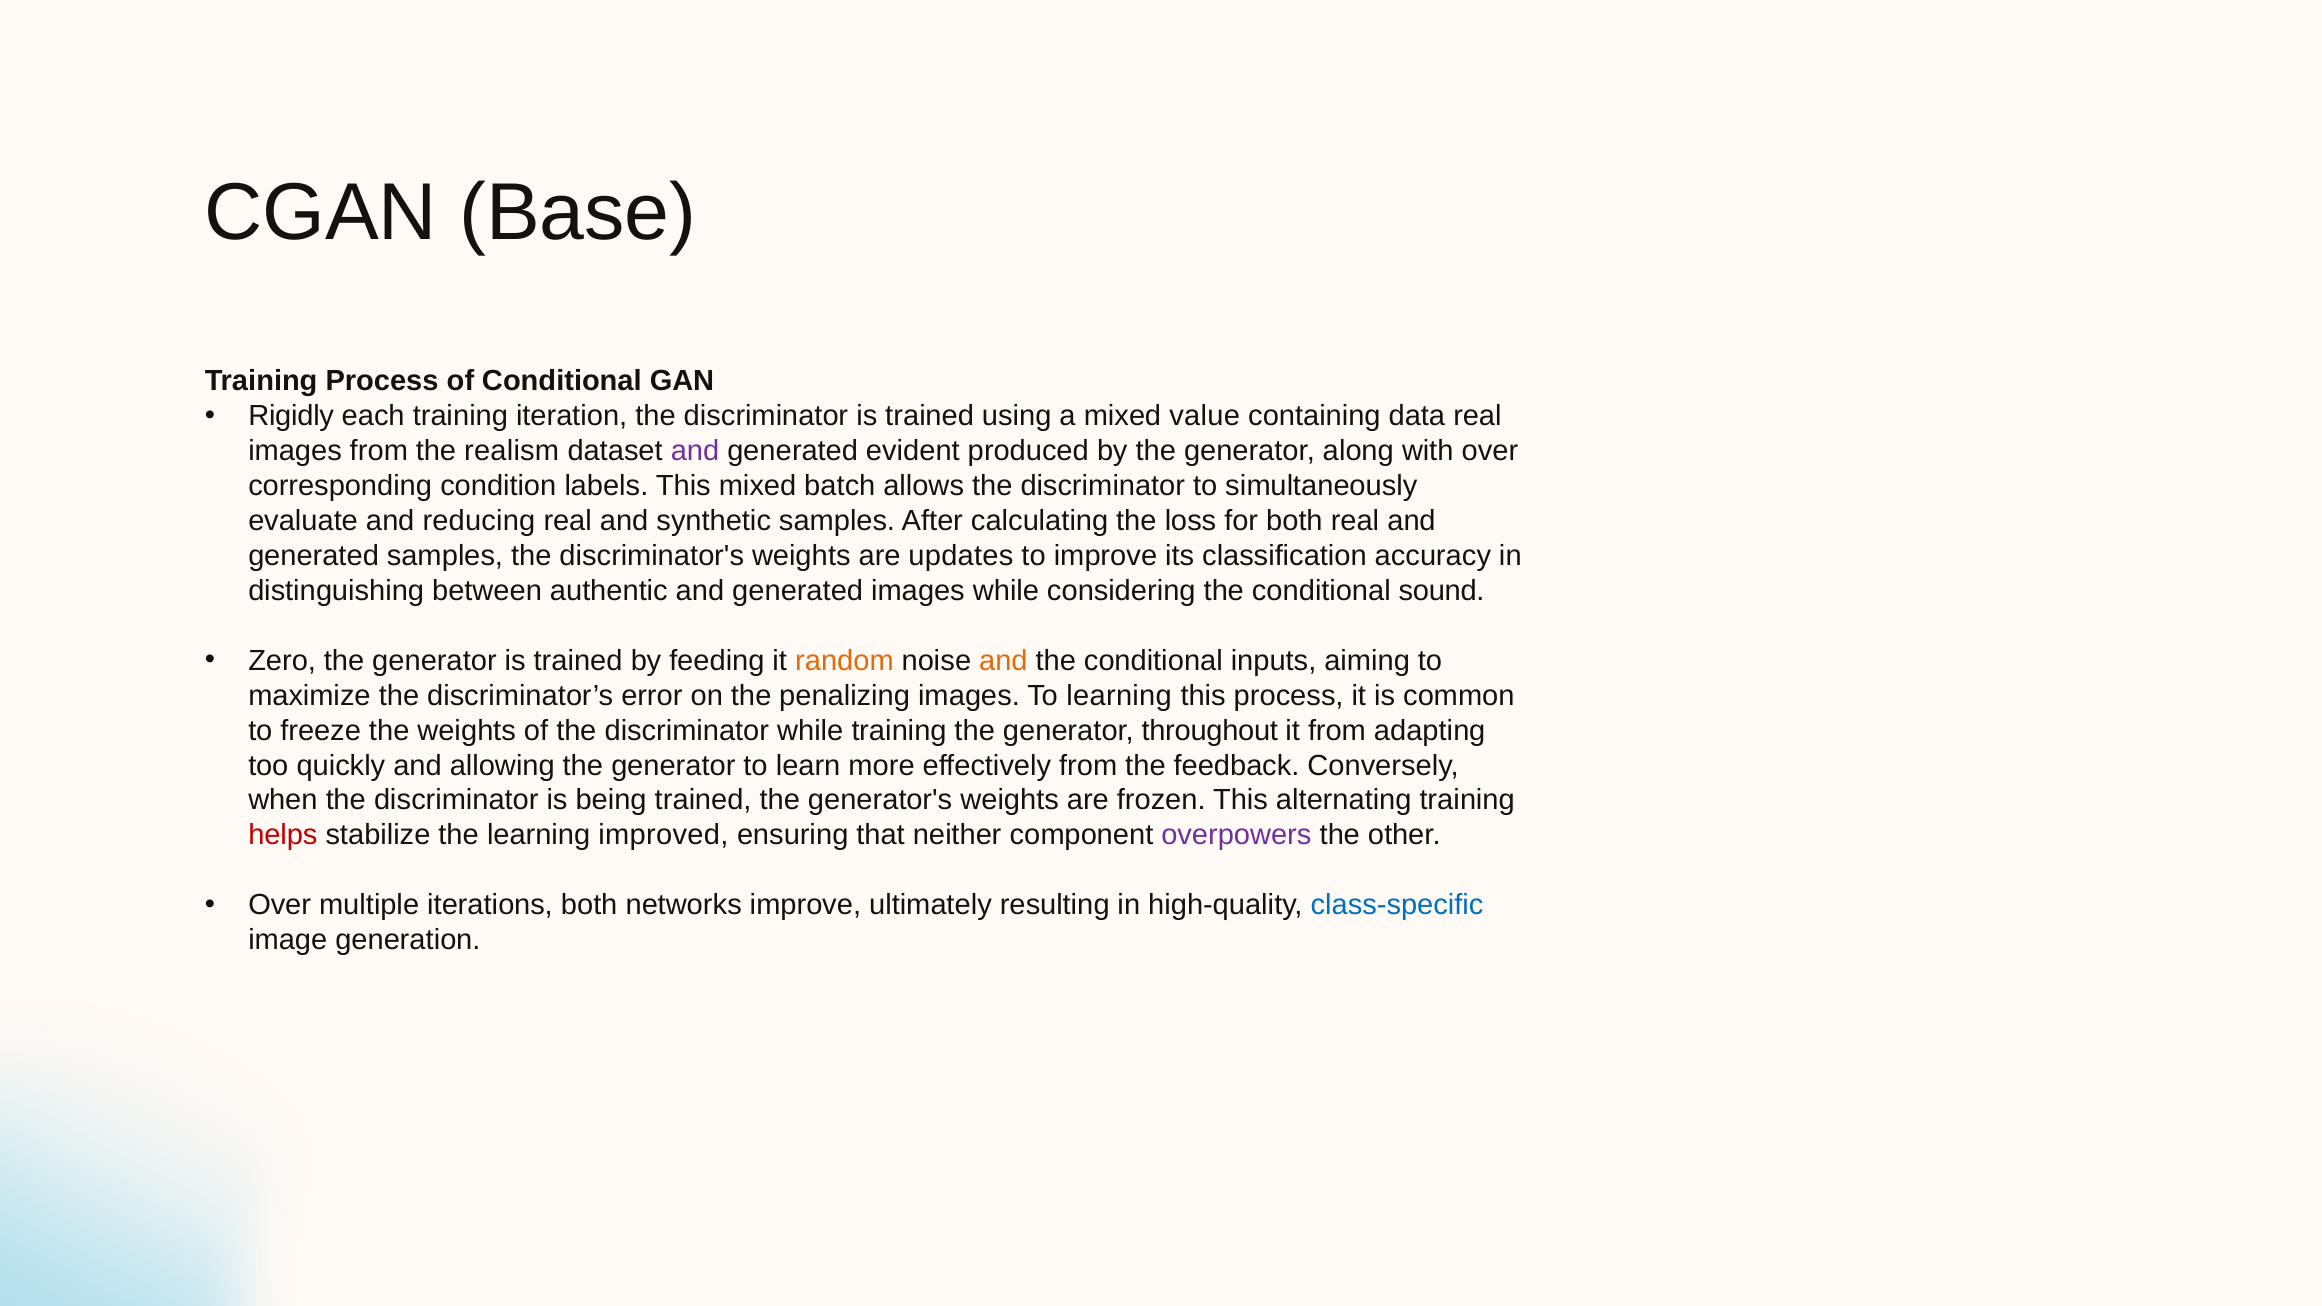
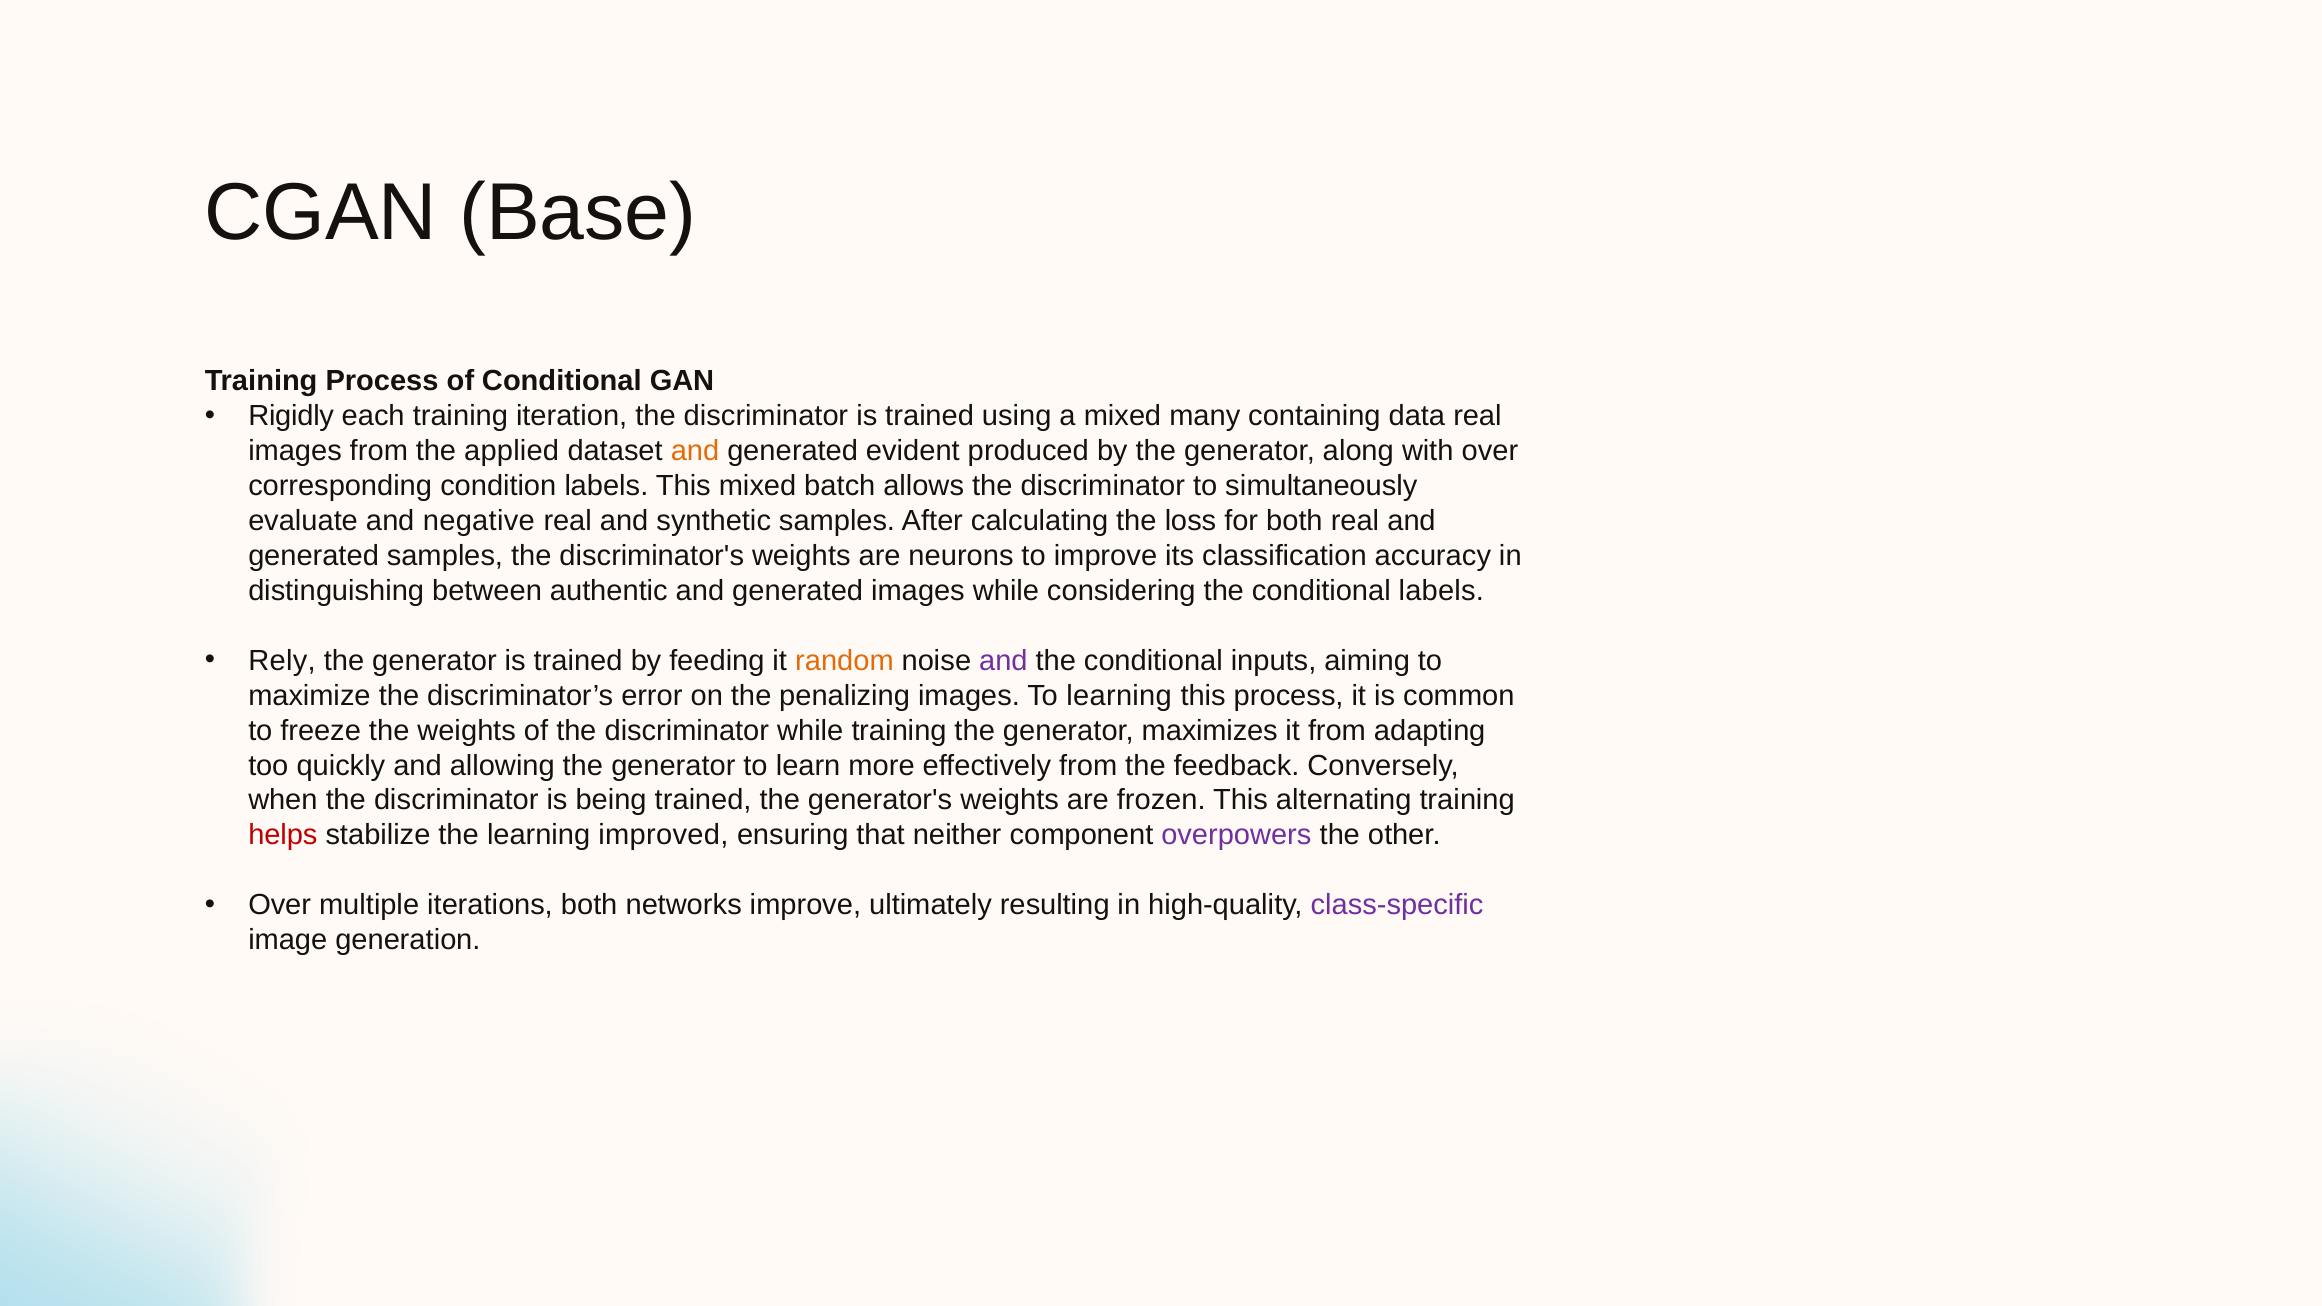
value: value -> many (1205, 416)
realism: realism -> applied (512, 451)
and colour: purple -> orange (695, 451)
reducing: reducing -> negative (479, 521)
updates: updates -> neurons (961, 556)
conditional sound: sound -> labels (1441, 591)
Zero: Zero -> Rely (282, 661)
and colour: orange -> purple (1003, 661)
throughout: throughout -> maximizes (1210, 731)
class-specific colour: blue -> purple (1397, 905)
